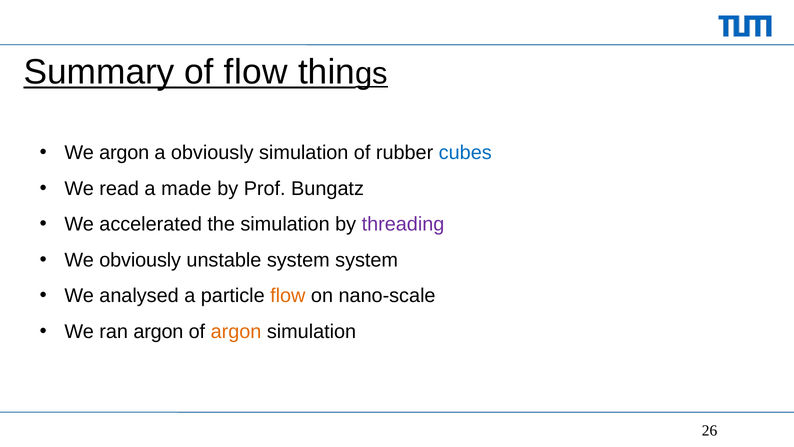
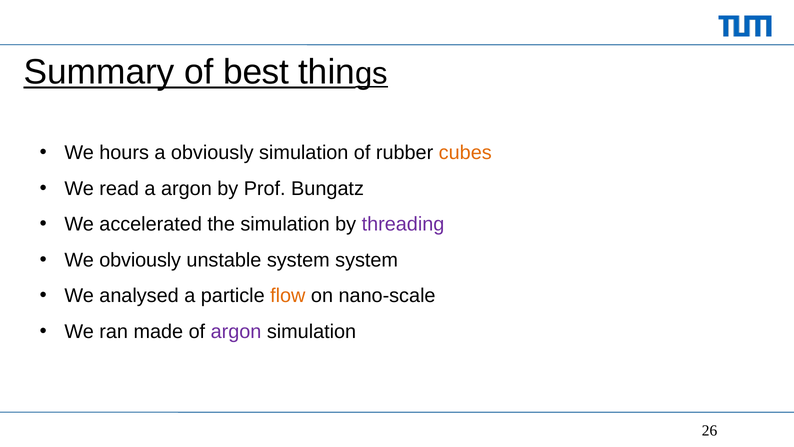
of flow: flow -> best (256, 72)
We argon: argon -> hours (124, 153)
cubes colour: blue -> orange (465, 153)
a made: made -> argon (186, 188)
ran argon: argon -> made (158, 331)
argon colour: orange -> purple (236, 331)
